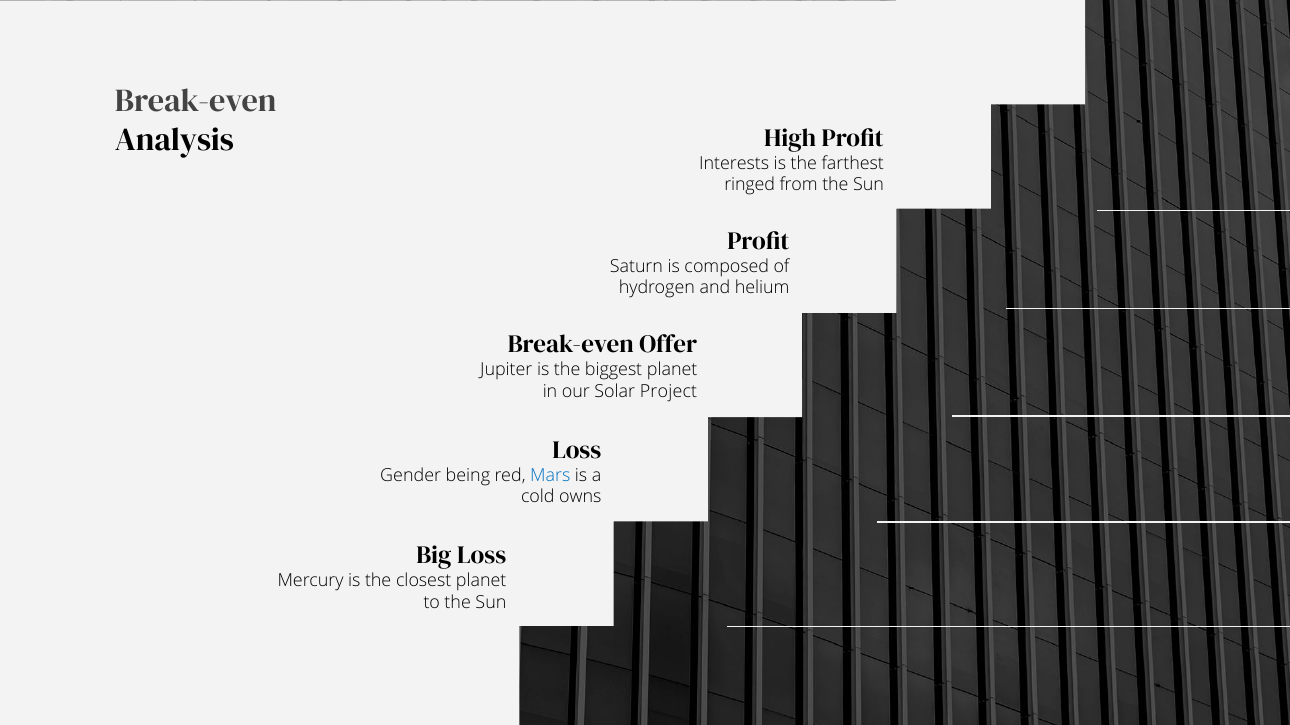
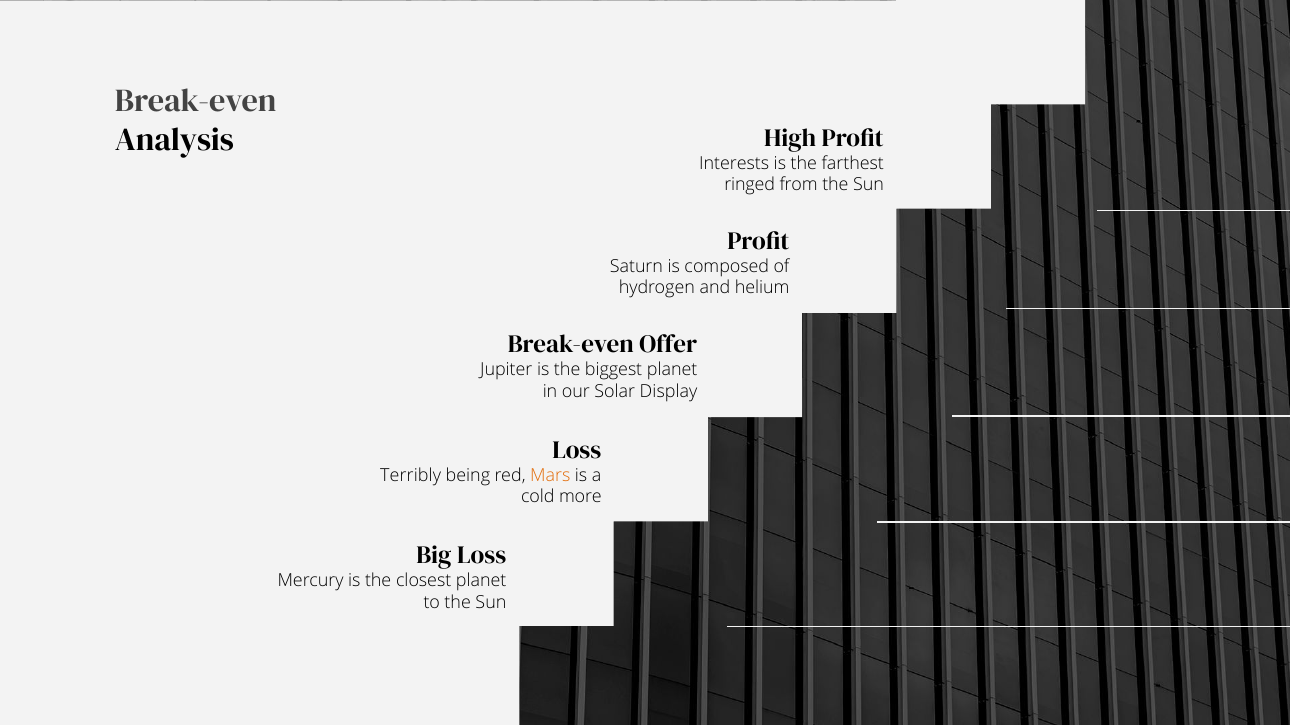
Project: Project -> Display (669, 392)
Gender: Gender -> Terribly (411, 476)
Mars colour: blue -> orange (550, 476)
owns: owns -> more (580, 497)
